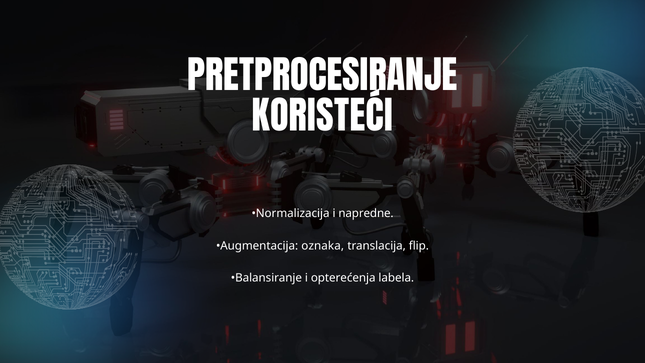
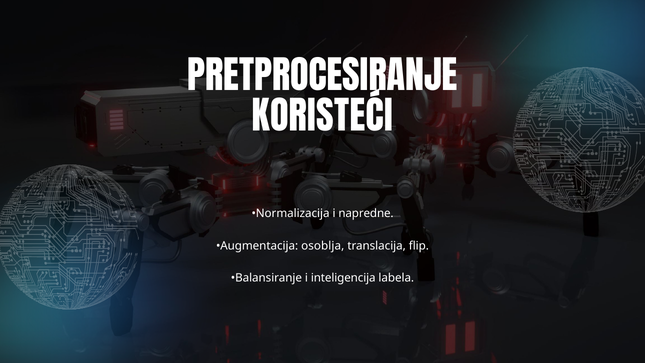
oznaka: oznaka -> osoblja (323, 246)
opterećenja: opterećenja -> inteligencija (343, 278)
